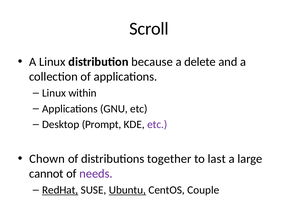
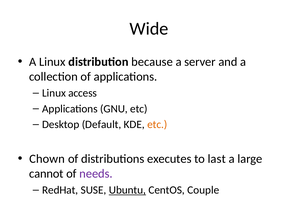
Scroll: Scroll -> Wide (149, 29)
delete: delete -> server (200, 62)
within: within -> access (83, 93)
Prompt: Prompt -> Default (102, 125)
etc colour: purple -> orange (157, 125)
together: together -> executes (169, 159)
RedHat underline: present -> none (60, 190)
